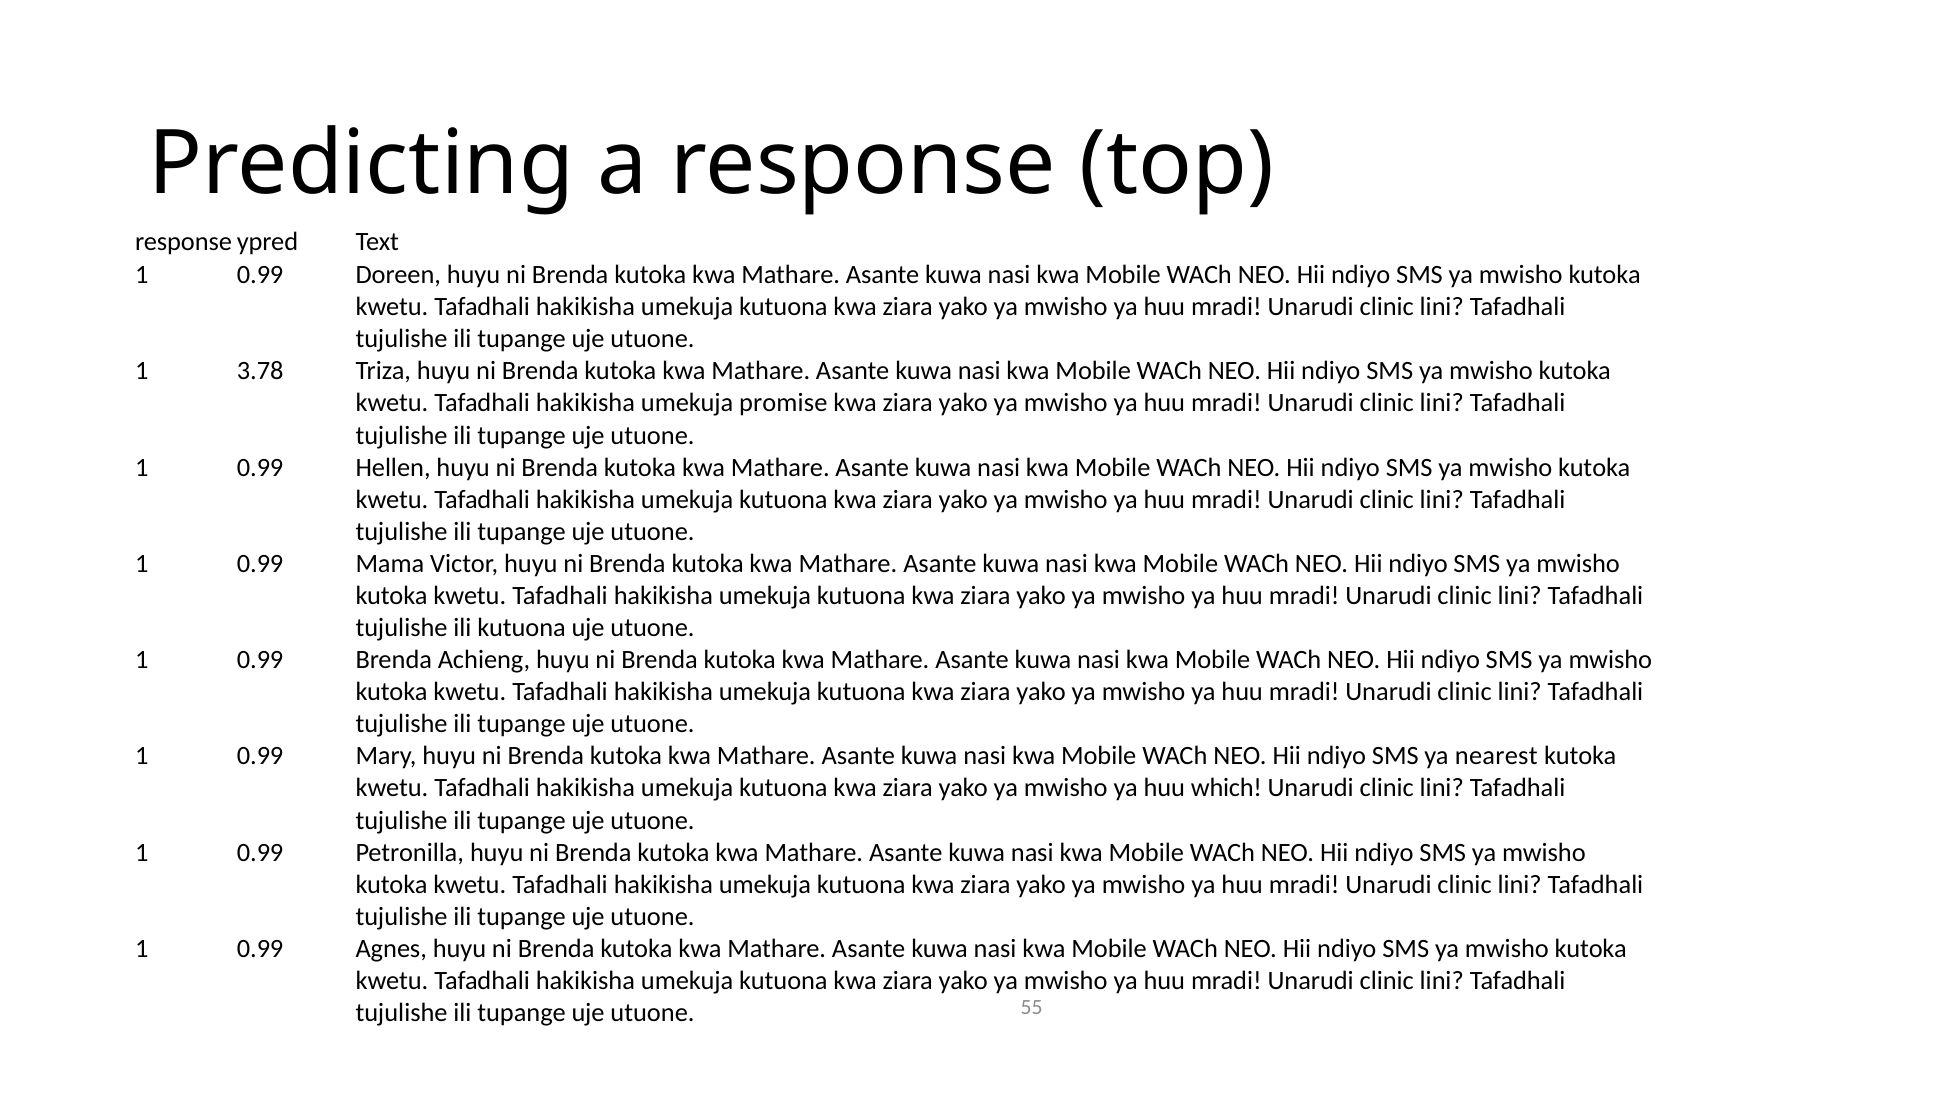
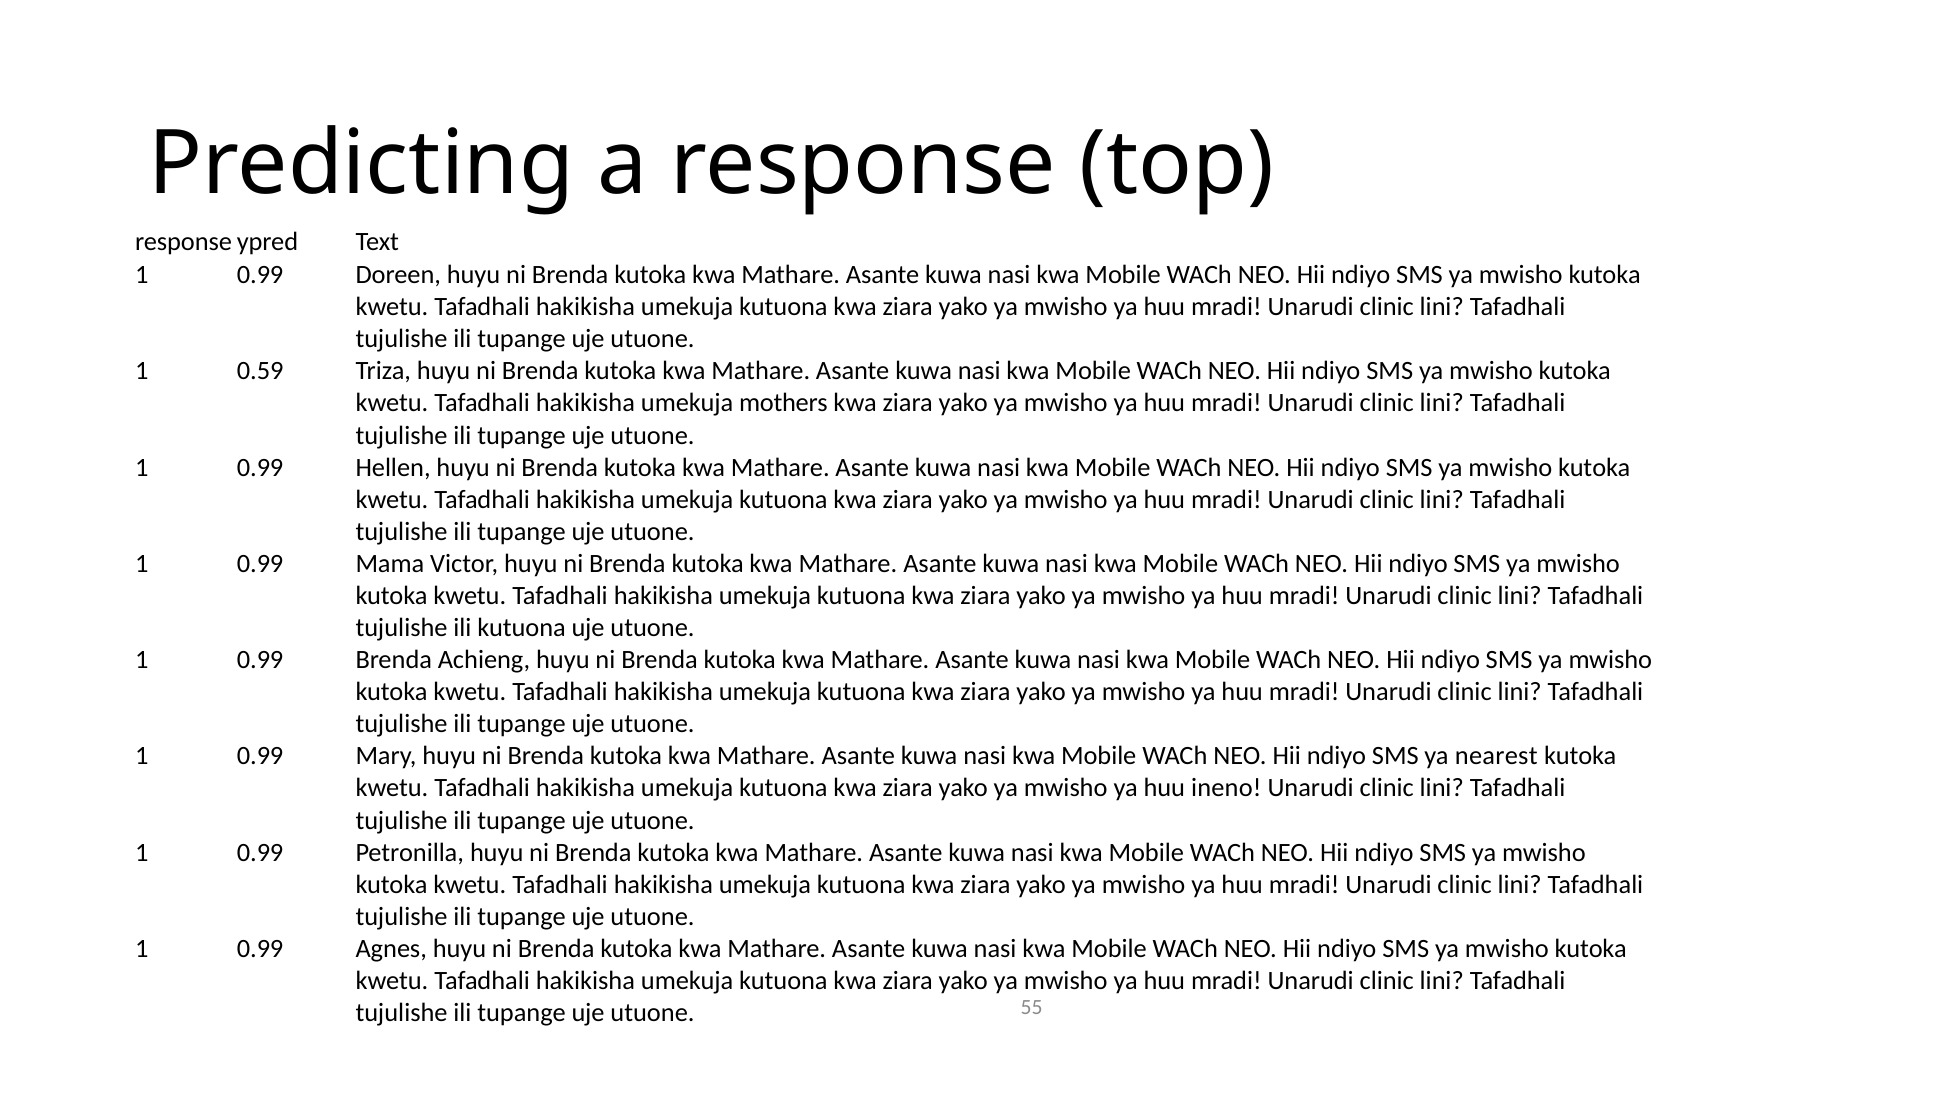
3.78: 3.78 -> 0.59 (260, 371)
promise: promise -> mothers (783, 403)
which: which -> ineno (1226, 788)
